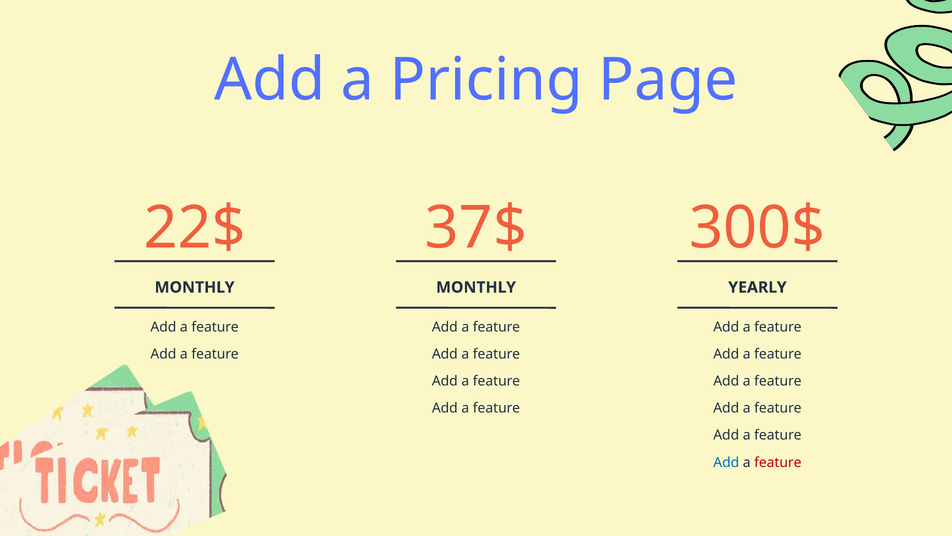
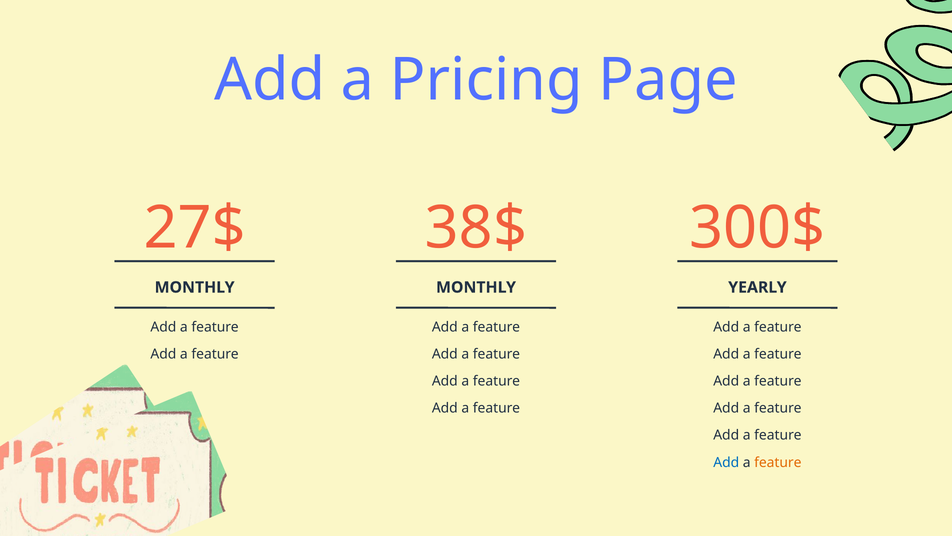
22$: 22$ -> 27$ (195, 228)
37$: 37$ -> 38$ (476, 228)
feature colour: red -> orange (778, 462)
